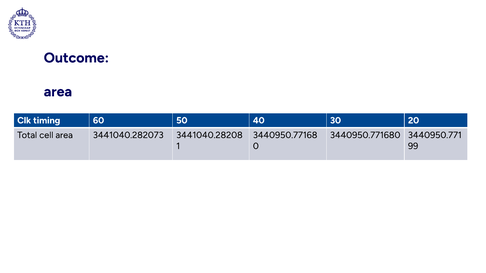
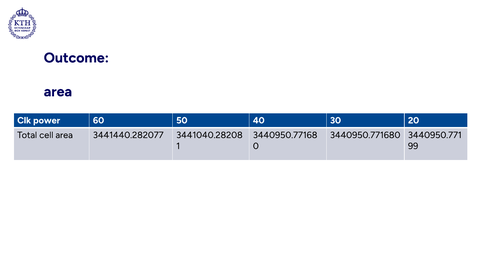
timing: timing -> power (47, 121)
3441040.282073: 3441040.282073 -> 3441440.282077 (128, 135)
